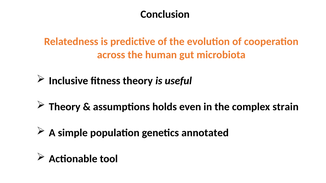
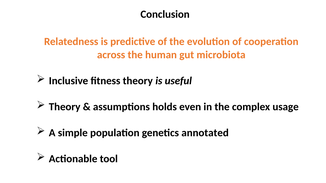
strain: strain -> usage (286, 107)
